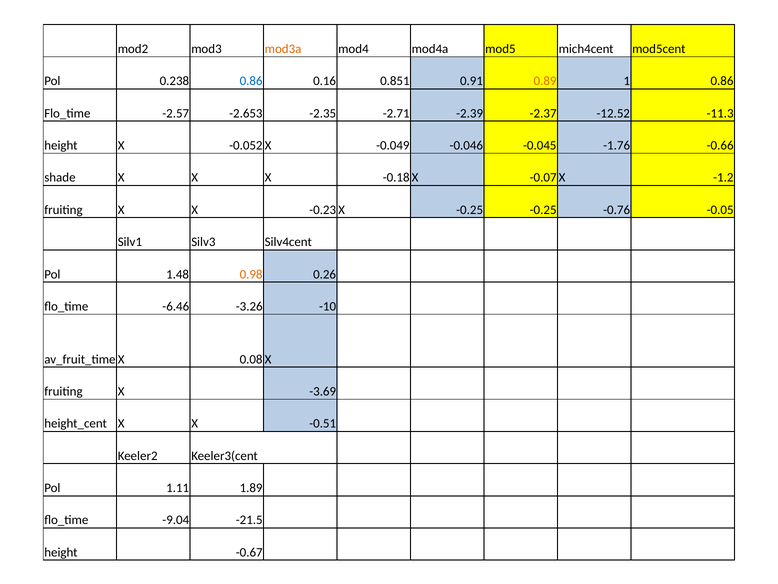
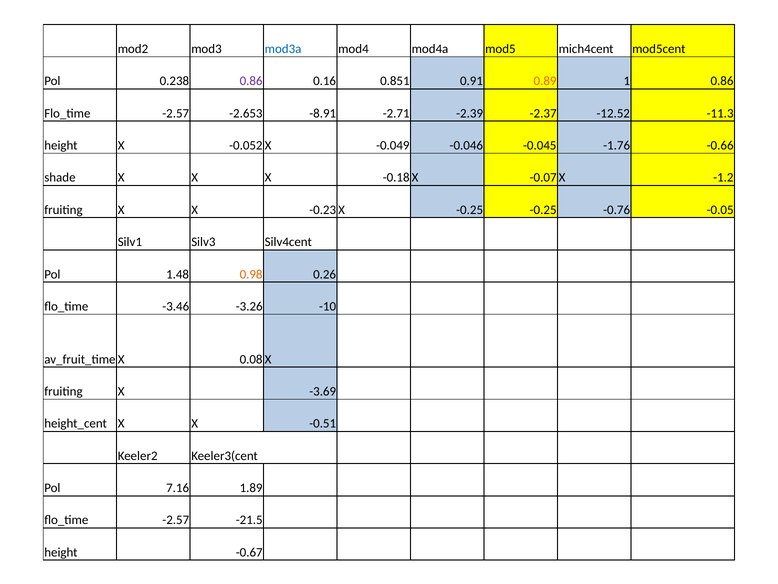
mod3a colour: orange -> blue (283, 49)
0.86 colour: blue -> purple (251, 81)
-2.35: -2.35 -> -8.91 (323, 113)
-6.46: -6.46 -> -3.46 (176, 306)
1.11: 1.11 -> 7.16 (178, 488)
-9.04: -9.04 -> -2.57 (176, 520)
